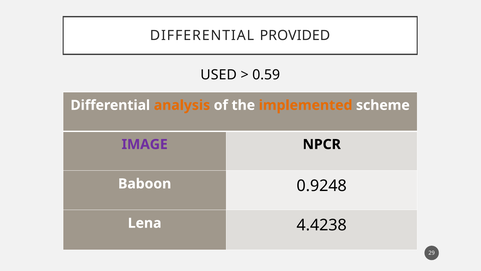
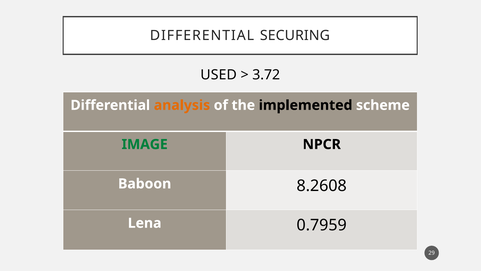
PROVIDED: PROVIDED -> SECURING (295, 35)
0.59: 0.59 -> 3.72 (266, 75)
implemented colour: orange -> black (306, 105)
IMAGE colour: purple -> green (145, 144)
0.9248: 0.9248 -> 8.2608 (322, 185)
4.4238: 4.4238 -> 0.7959 (322, 225)
